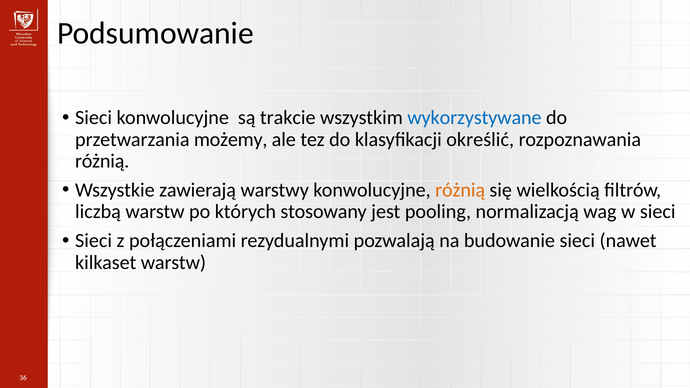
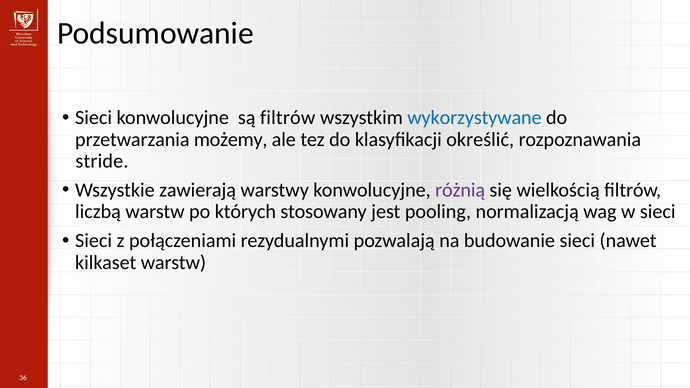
są trakcie: trakcie -> filtrów (288, 118)
różnią: różnią -> stride (102, 161)
różnią colour: orange -> purple (460, 190)
